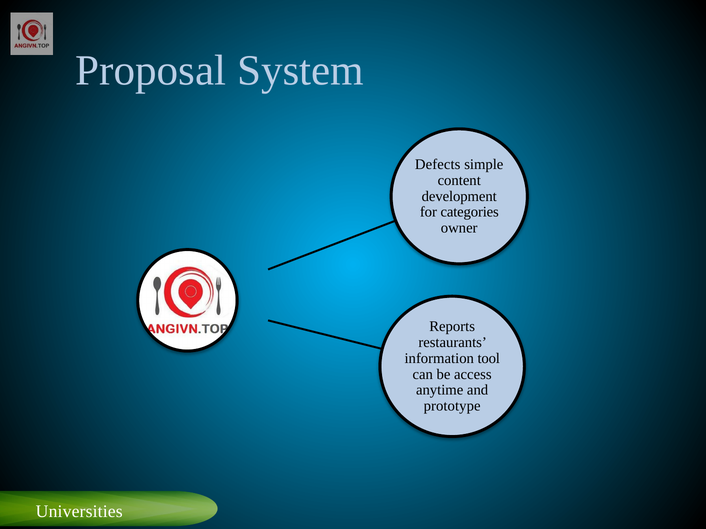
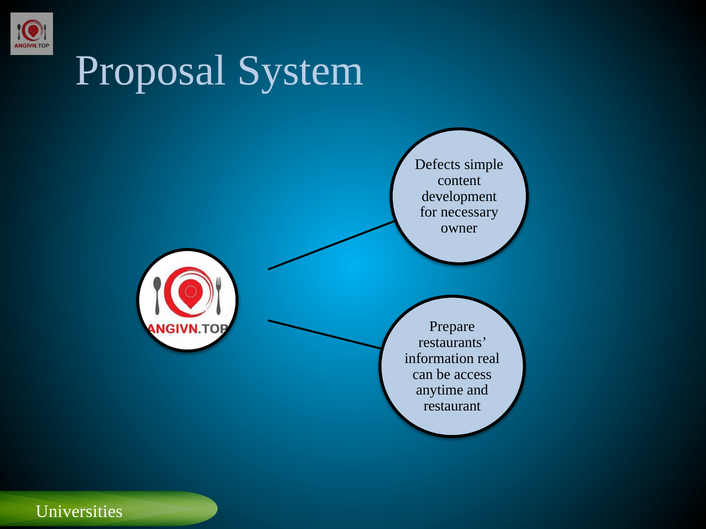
categories: categories -> necessary (470, 212)
Reports: Reports -> Prepare (452, 327)
tool: tool -> real (489, 359)
prototype: prototype -> restaurant (452, 406)
